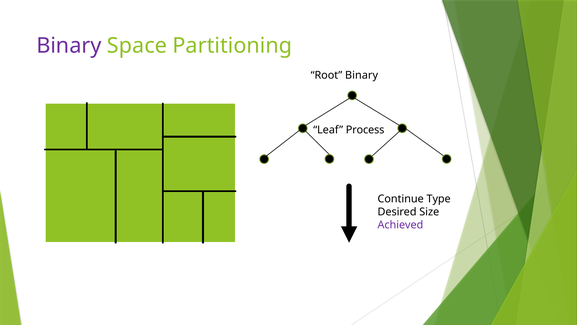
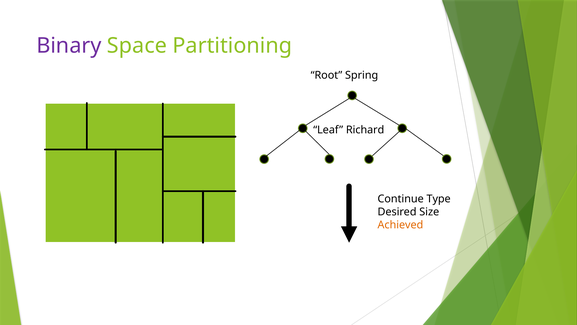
Root Binary: Binary -> Spring (362, 75)
Process: Process -> Richard (365, 130)
Achieved colour: purple -> orange (400, 225)
